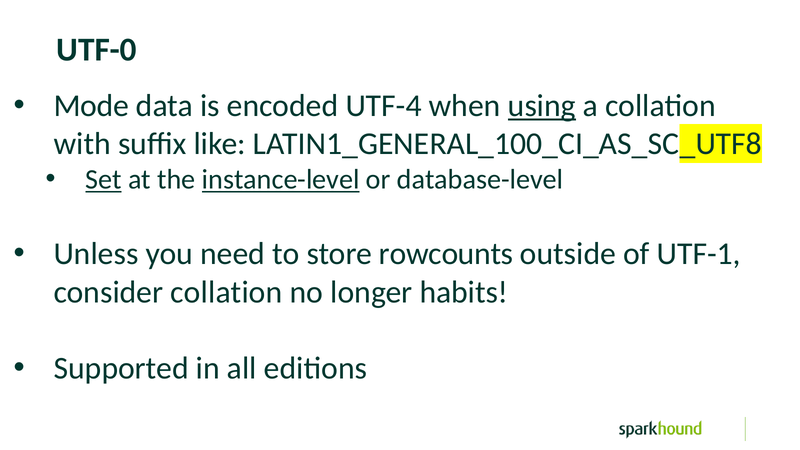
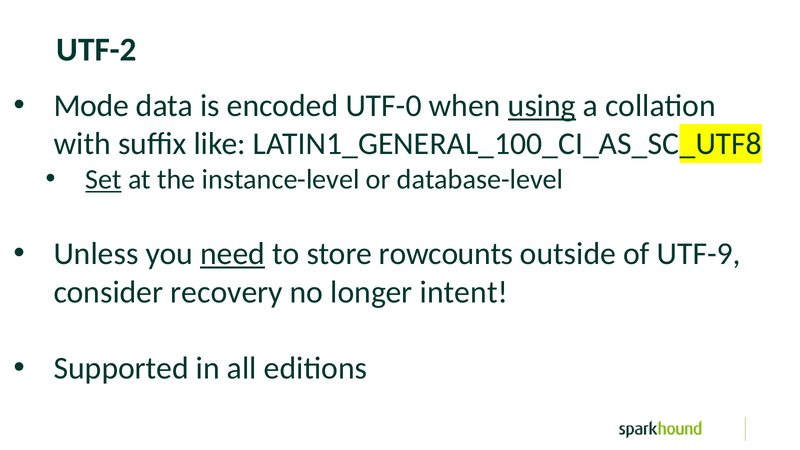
UTF-0: UTF-0 -> UTF-2 (97, 50)
UTF-4: UTF-4 -> UTF-0 (384, 106)
instance-level underline: present -> none (281, 180)
need underline: none -> present (233, 254)
UTF-1: UTF-1 -> UTF-9 (699, 254)
consider collation: collation -> recovery (227, 292)
habits: habits -> intent (464, 292)
